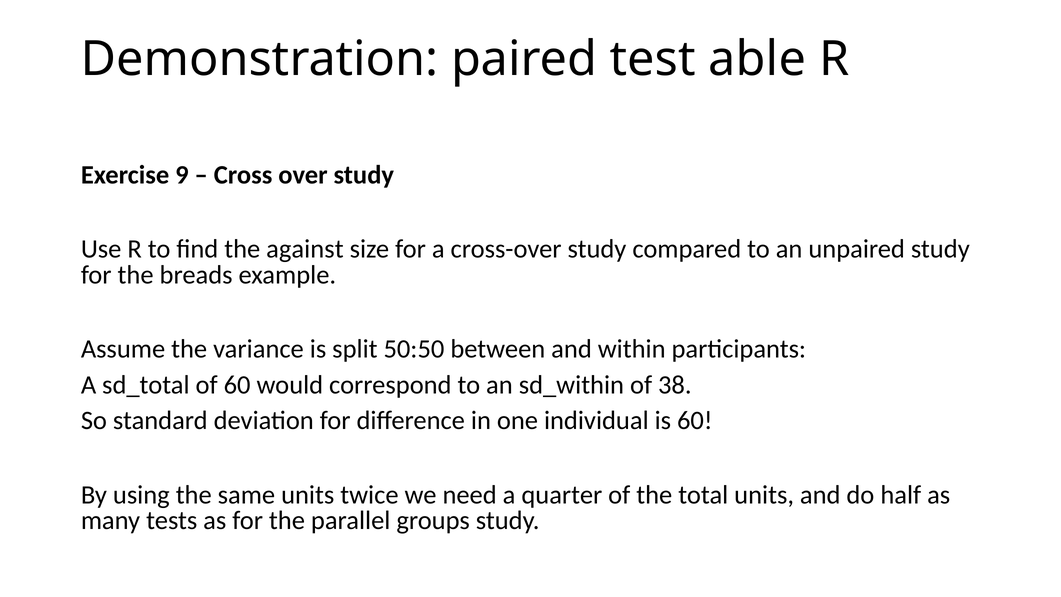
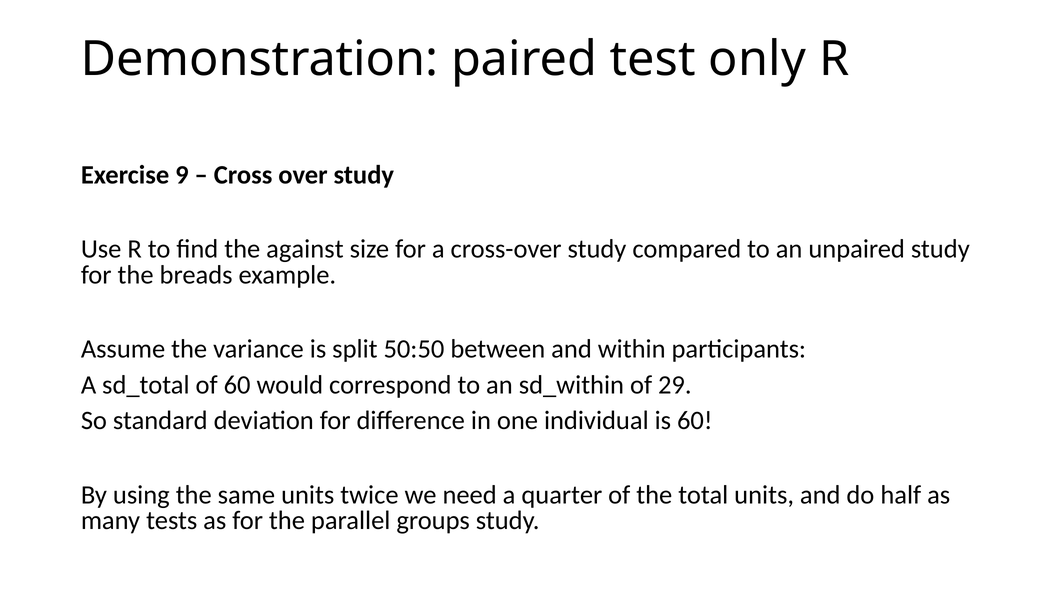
able: able -> only (757, 59)
38: 38 -> 29 (675, 385)
